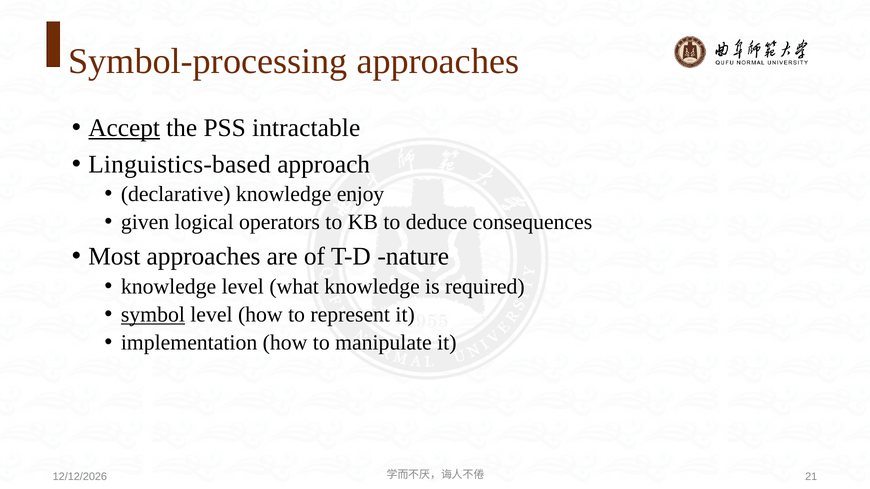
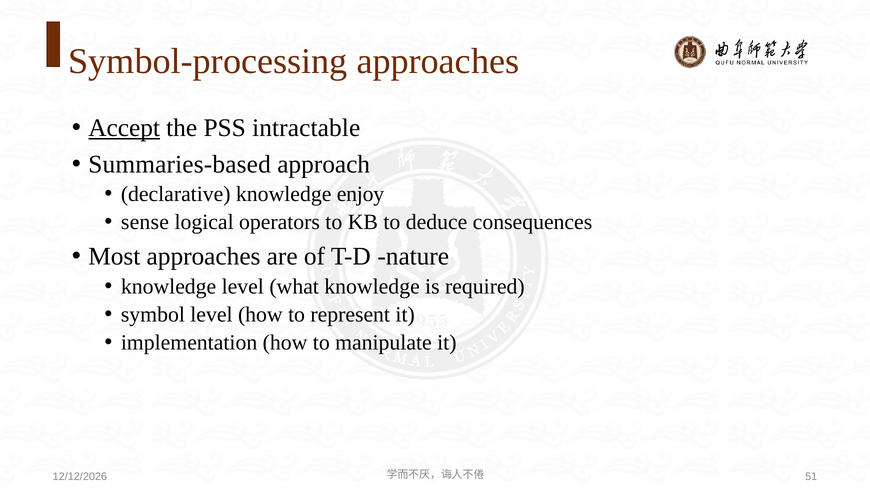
Linguistics-based: Linguistics-based -> Summaries-based (180, 164)
given: given -> sense (145, 222)
symbol underline: present -> none (153, 315)
21: 21 -> 51 (811, 477)
